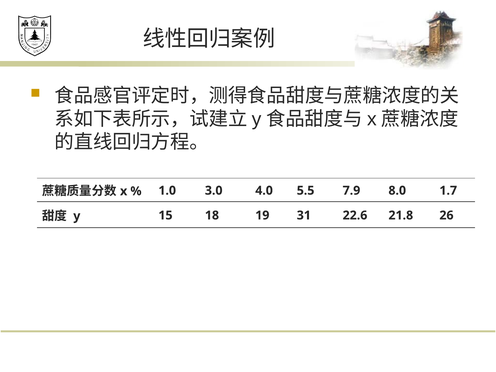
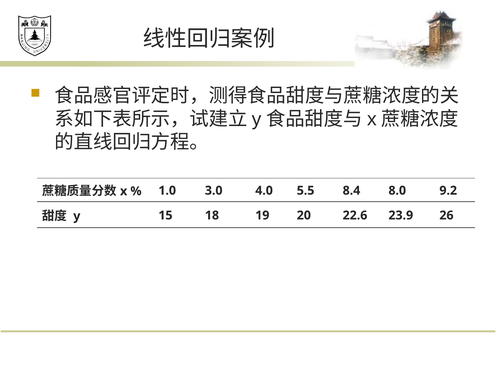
7.9: 7.9 -> 8.4 (351, 191)
1.7: 1.7 -> 9.2 (448, 191)
31: 31 -> 20 (304, 215)
21.8: 21.8 -> 23.9 (401, 215)
